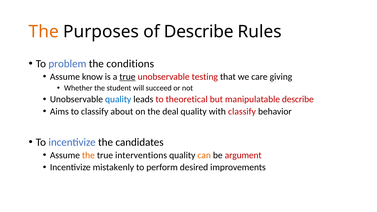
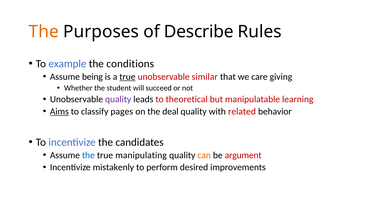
problem: problem -> example (67, 64)
know: know -> being (92, 77)
testing: testing -> similar (205, 77)
quality colour: blue -> purple (118, 99)
manipulatable describe: describe -> learning (298, 99)
Aims underline: none -> present (59, 111)
about: about -> pages (122, 111)
with classify: classify -> related (242, 111)
the colour: orange -> blue (88, 155)
interventions: interventions -> manipulating (141, 155)
